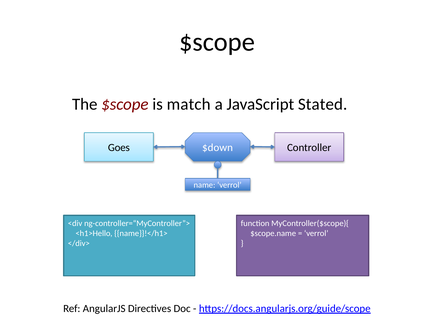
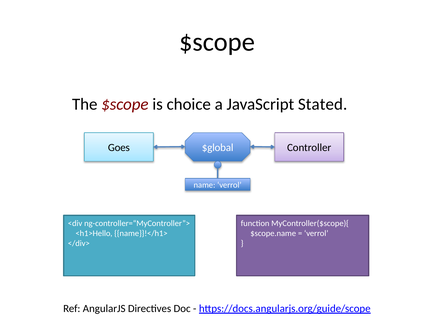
match: match -> choice (189, 104)
$down: $down -> $global (218, 147)
